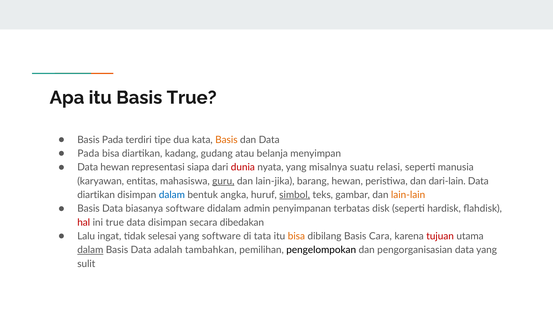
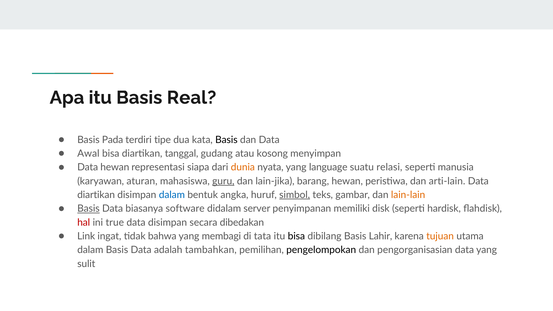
Basis True: True -> Real (192, 98)
Basis colour: orange -> black (226, 140)
Pada: Pada -> Awal (88, 154)
kadang: kadang -> tanggal (182, 154)
belanja: belanja -> kosong (272, 154)
dunia colour: red -> orange (243, 167)
misalnya: misalnya -> language (328, 167)
entitas: entitas -> aturan (142, 181)
dari-lain: dari-lain -> arti-lain (447, 181)
Basis underline: none -> present (88, 209)
admin: admin -> server (257, 209)
terbatas: terbatas -> memiliki (352, 209)
Lalu: Lalu -> Link (86, 236)
selesai: selesai -> bahwa (162, 236)
yang software: software -> membagi (221, 236)
bisa colour: orange -> black (296, 236)
Cara: Cara -> Lahir (380, 236)
tujuan colour: red -> orange (440, 236)
dalam underline: present -> none (90, 250)
